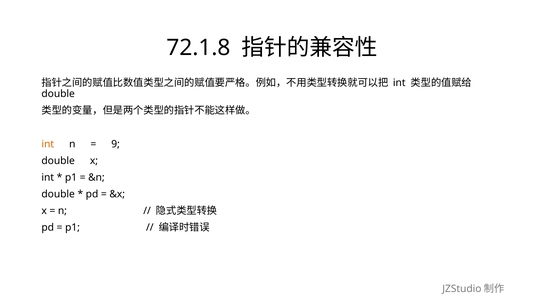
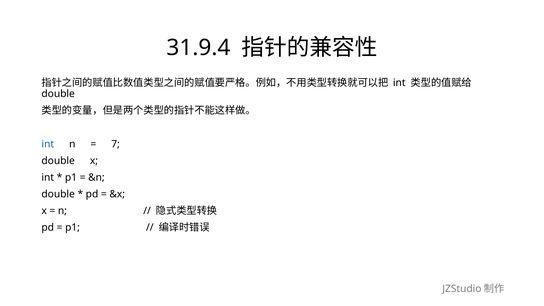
72.1.8: 72.1.8 -> 31.9.4 (198, 48)
int colour: orange -> blue (48, 144)
9: 9 -> 7 (116, 144)
